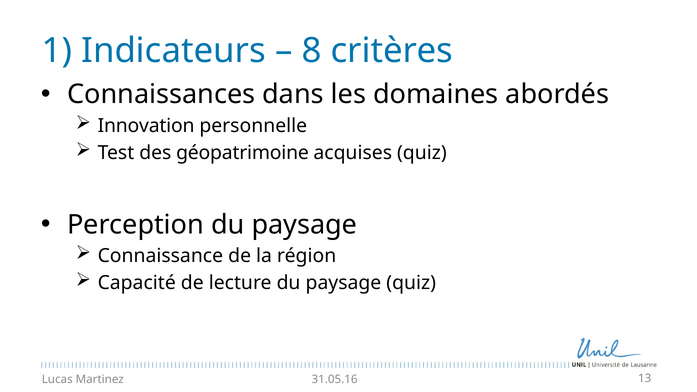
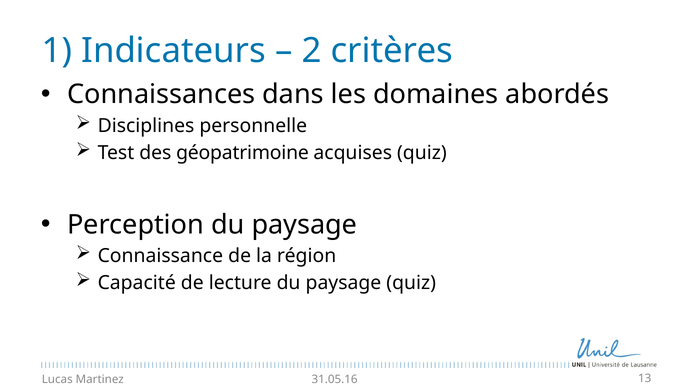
8: 8 -> 2 (312, 51)
Innovation: Innovation -> Disciplines (146, 126)
